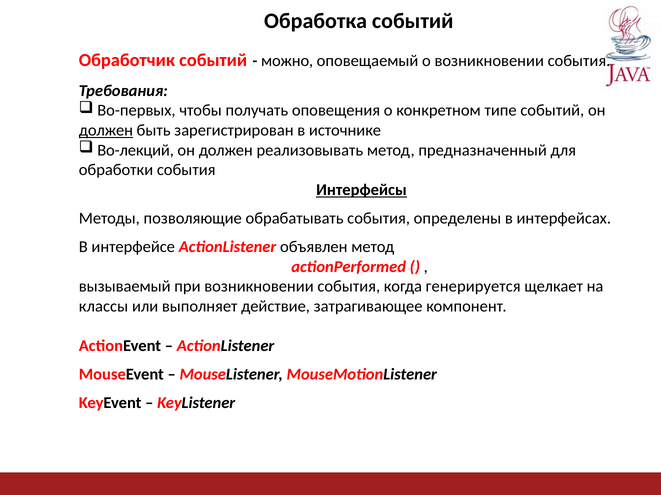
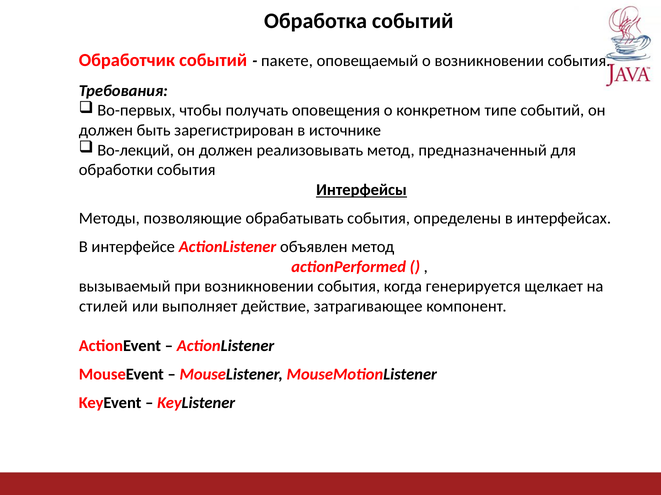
можно: можно -> пакете (287, 61)
должен underline: present -> none (106, 130)
классы: классы -> стилей (103, 307)
